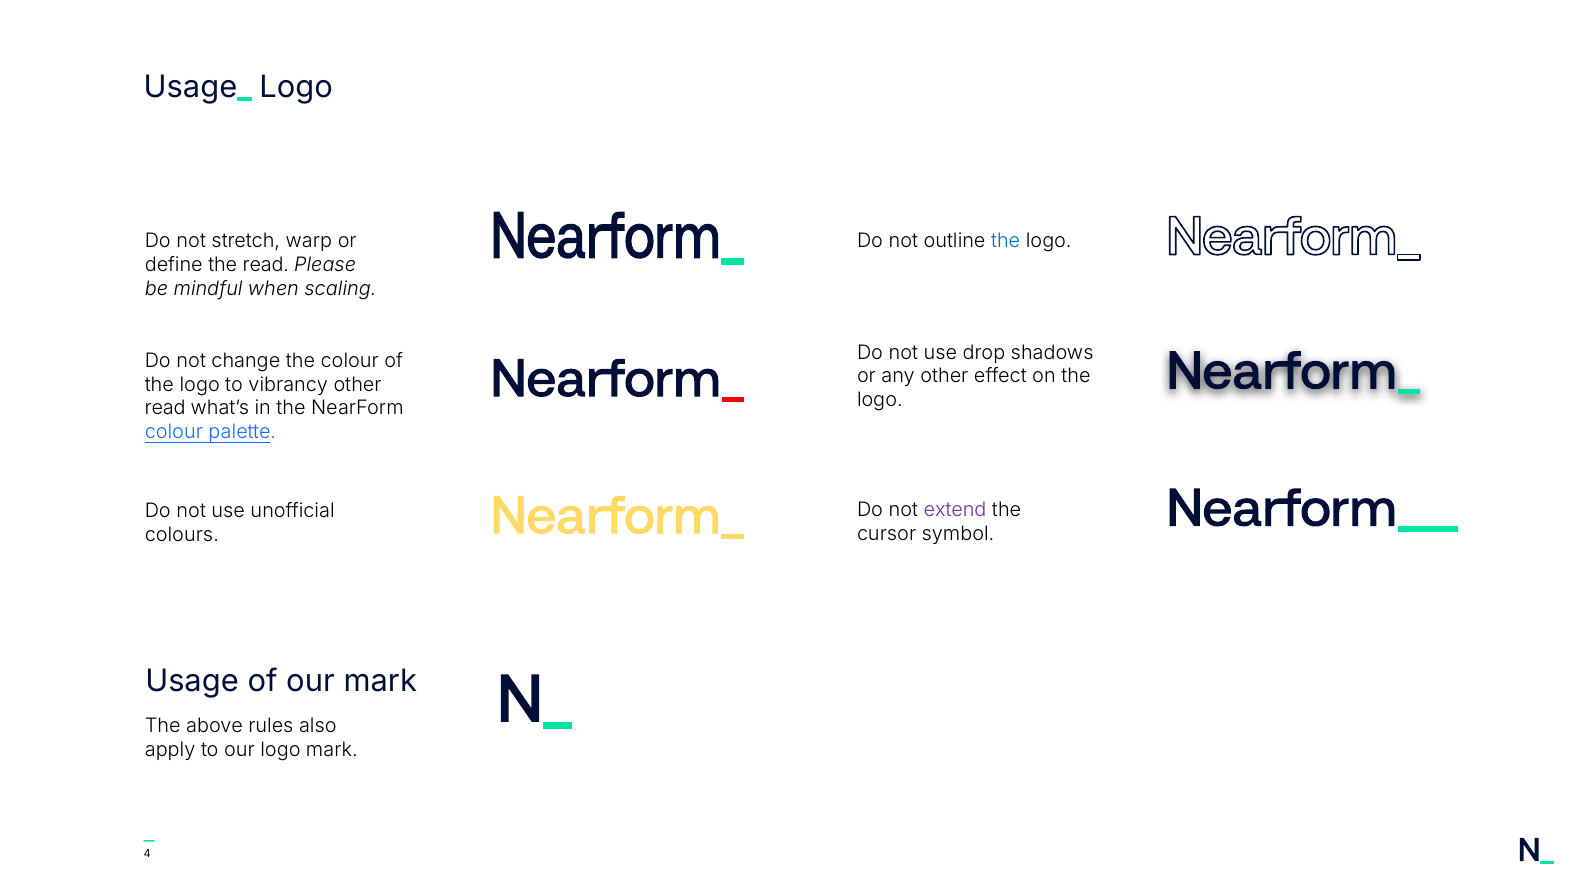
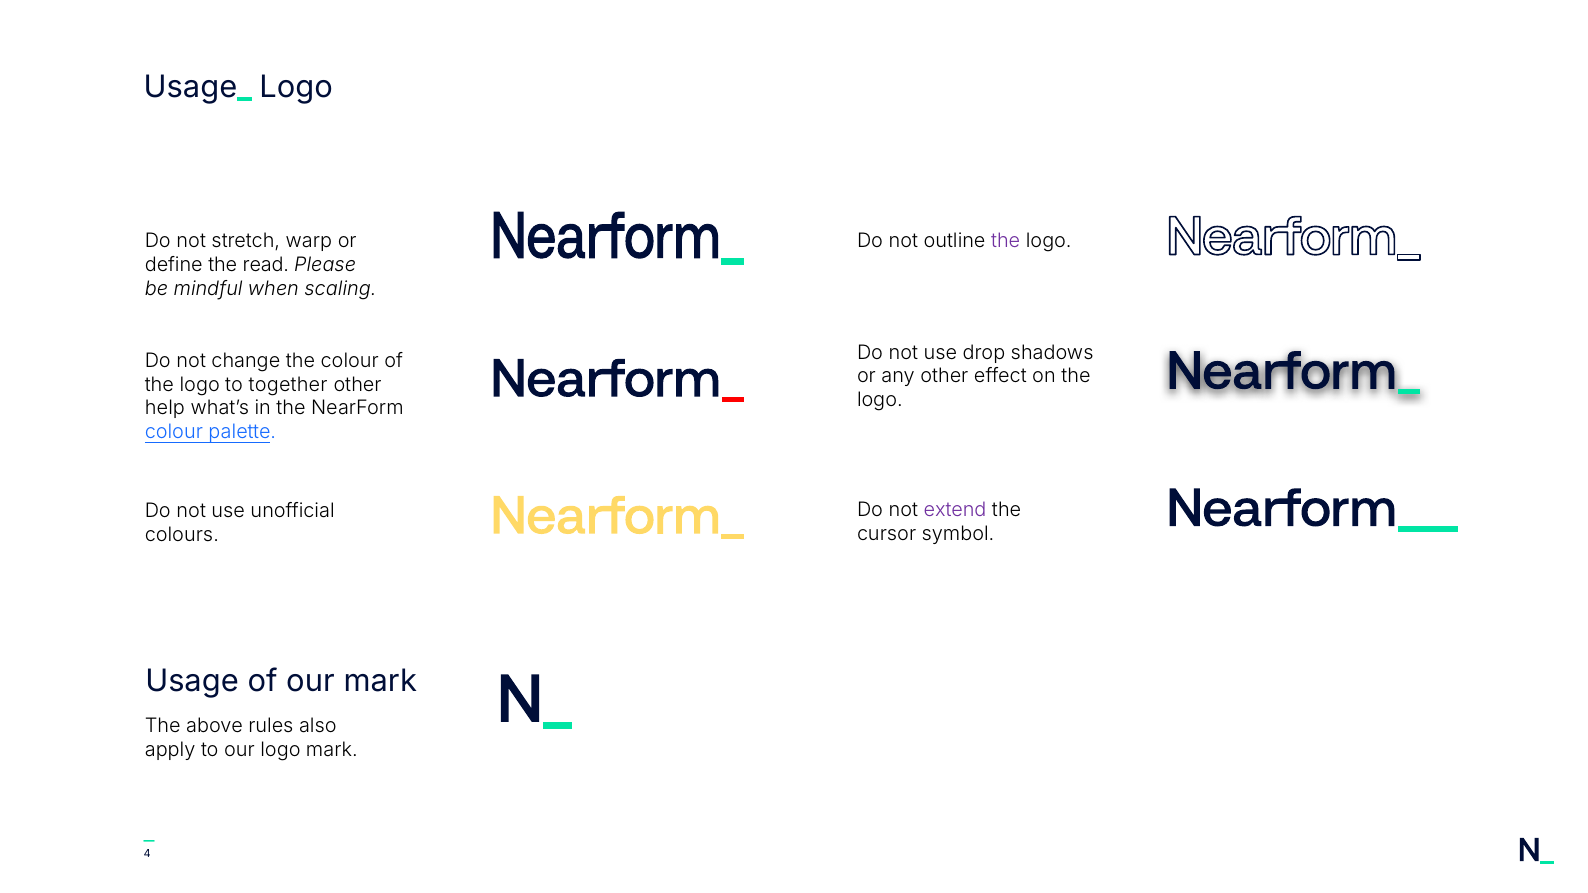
the colour: blue -> purple (1006, 241)
vibrancy: vibrancy -> together (288, 385)
read: read -> help (165, 409)
